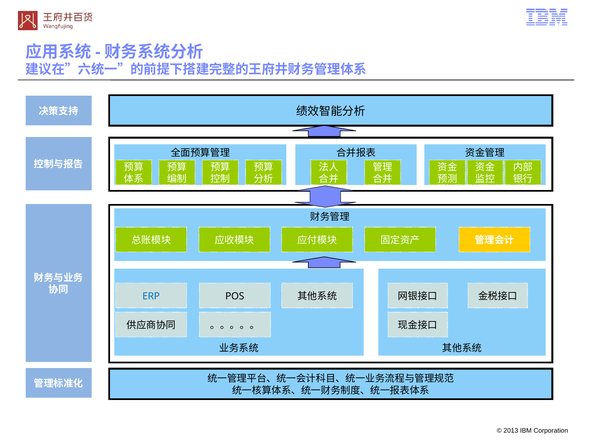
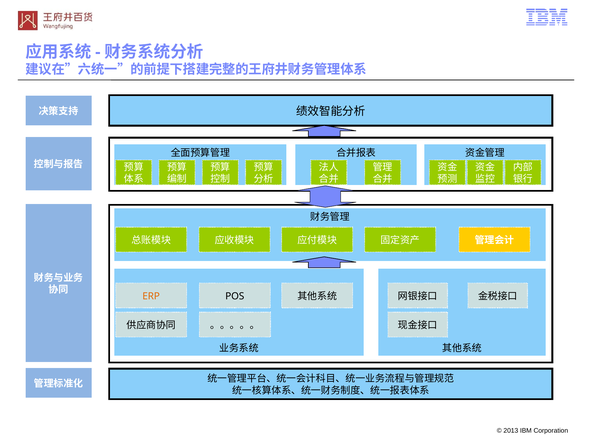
ERP colour: blue -> orange (151, 296)
